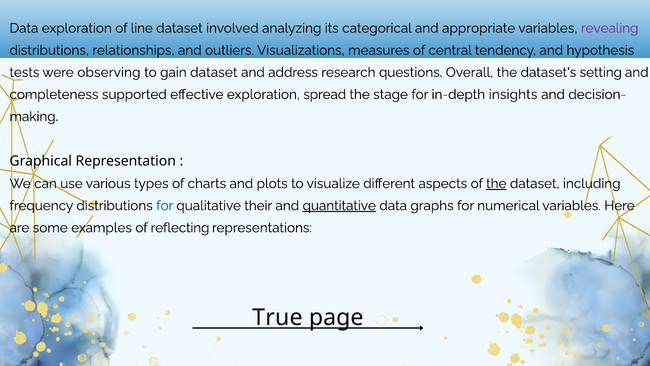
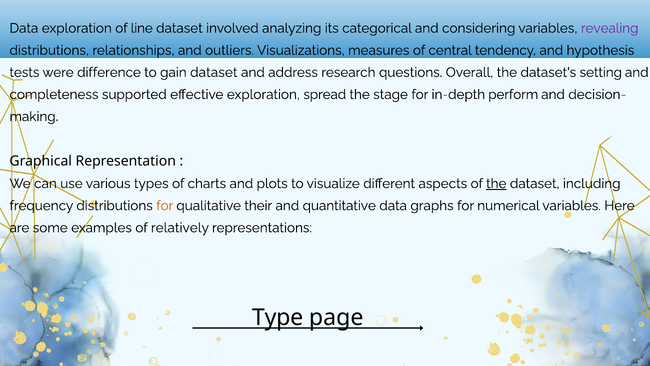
appropriate: appropriate -> considering (479, 28)
observing: observing -> difference (109, 72)
insights: insights -> perform (513, 94)
for colour: blue -> orange (165, 205)
quantitative underline: present -> none (339, 205)
reflecting: reflecting -> relatively (180, 228)
True: True -> Type (278, 317)
